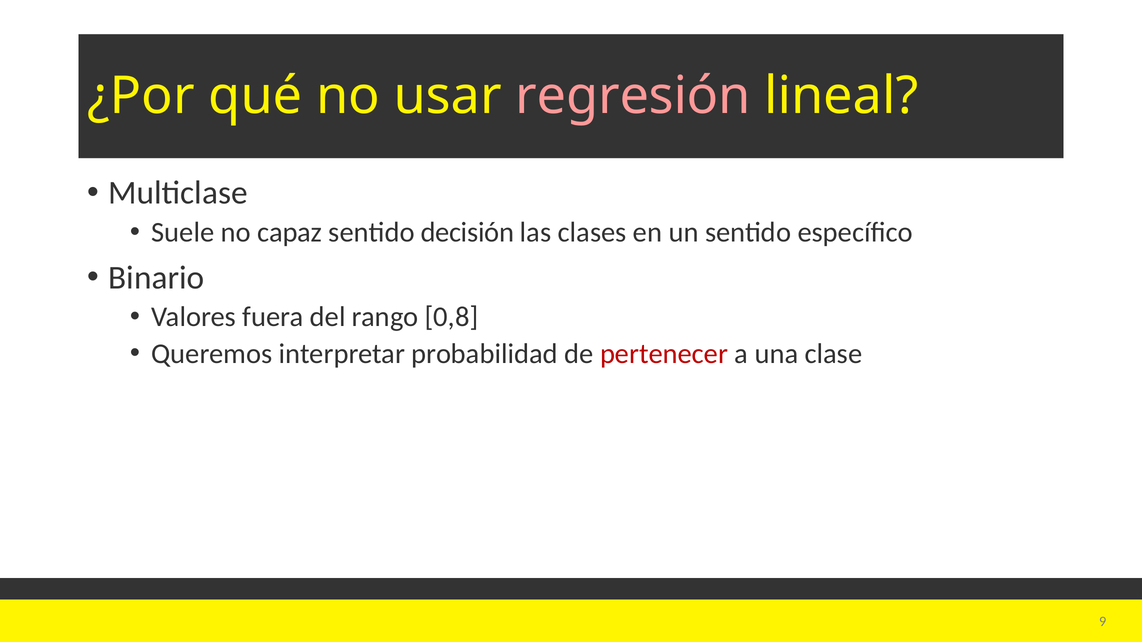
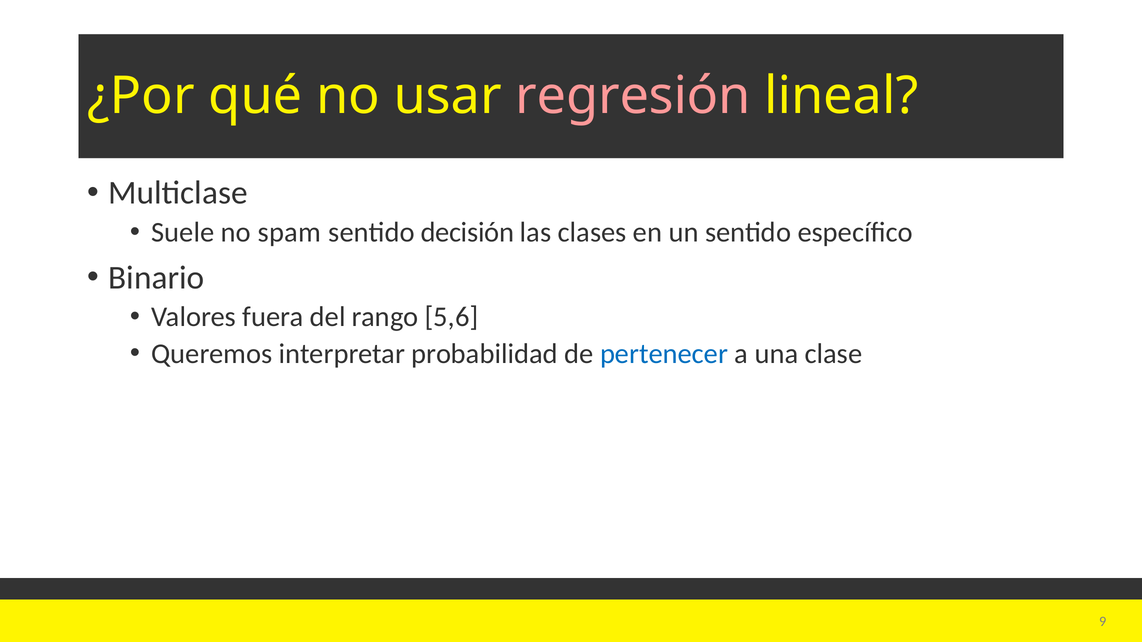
capaz: capaz -> spam (289, 232)
0,8: 0,8 -> 5,6 (451, 317)
pertenecer colour: red -> blue (664, 354)
